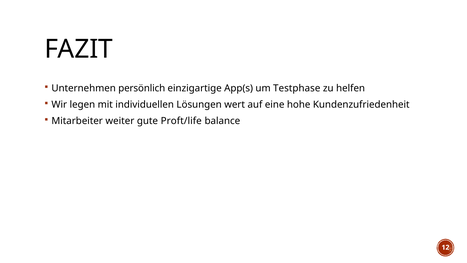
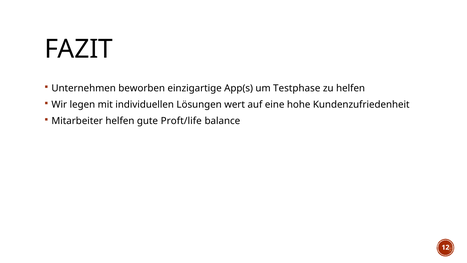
persönlich: persönlich -> beworben (142, 88)
Mitarbeiter weiter: weiter -> helfen (120, 121)
